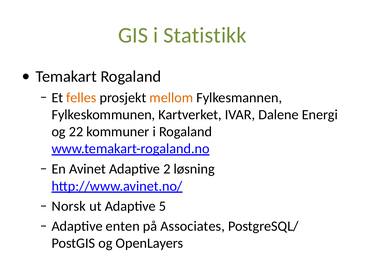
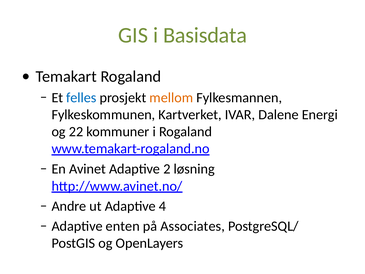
Statistikk: Statistikk -> Basisdata (205, 35)
felles colour: orange -> blue (81, 98)
Norsk: Norsk -> Andre (69, 206)
5: 5 -> 4 (163, 206)
